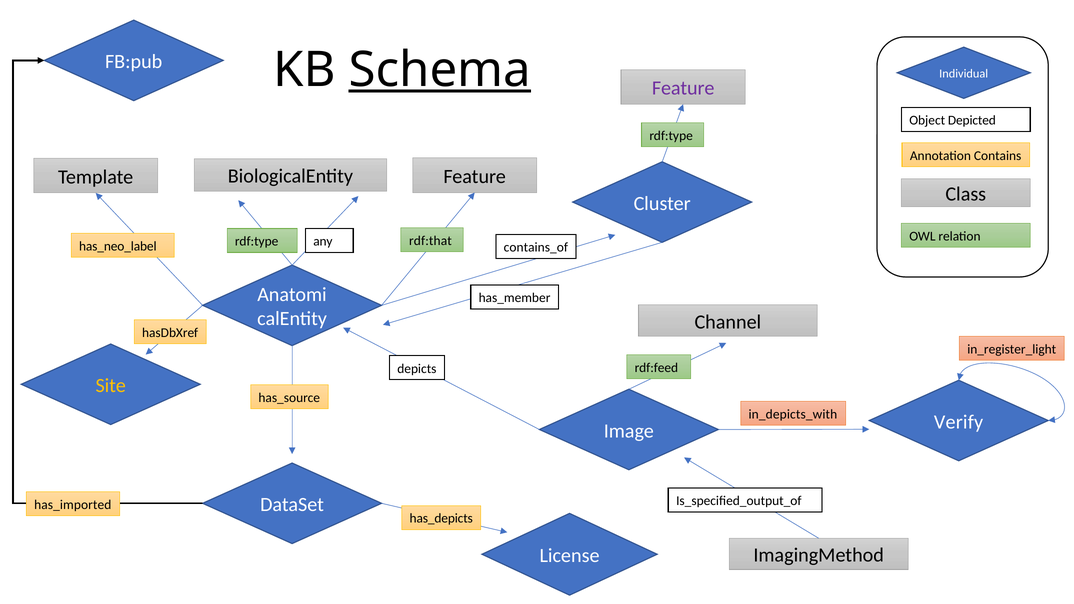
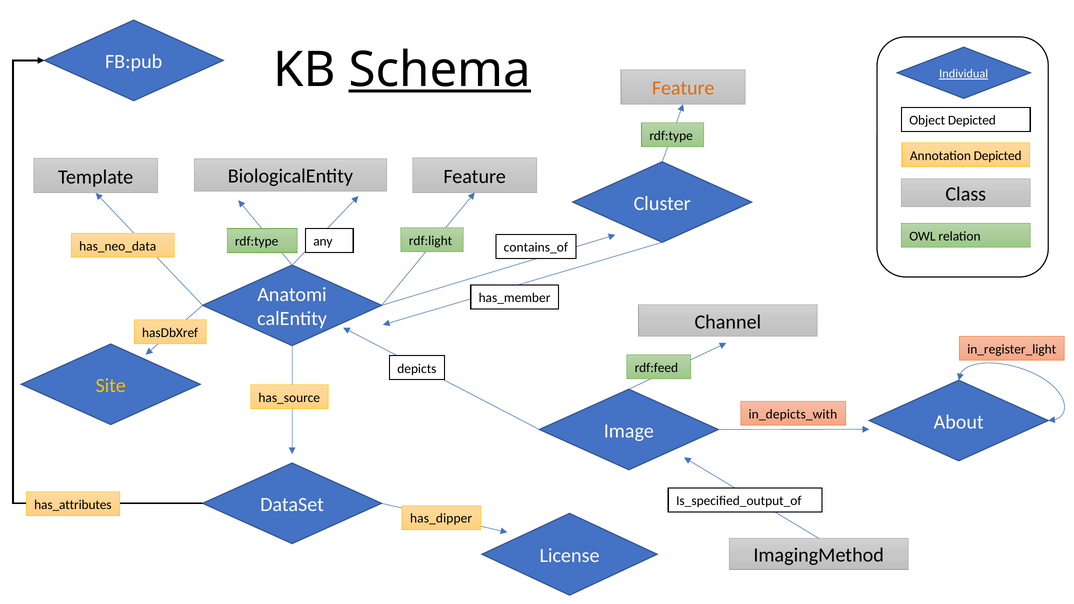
Individual underline: none -> present (964, 74)
Feature colour: purple -> orange (683, 88)
Annotation Contains: Contains -> Depicted (998, 156)
rdf:that: rdf:that -> rdf:light (430, 241)
has_neo_label: has_neo_label -> has_neo_data (118, 246)
Verify: Verify -> About (959, 422)
has_imported: has_imported -> has_attributes (73, 505)
has_depicts: has_depicts -> has_dipper (441, 519)
